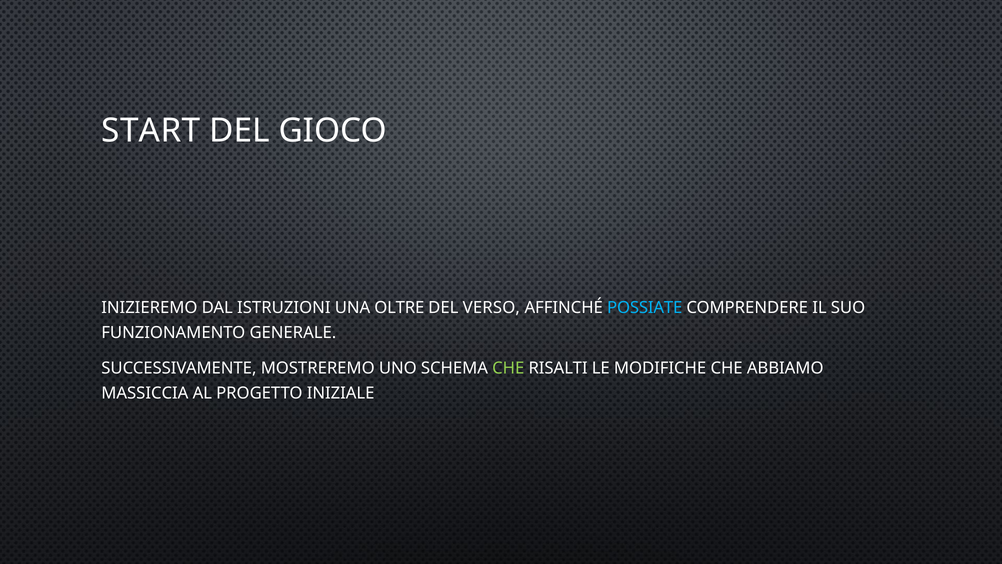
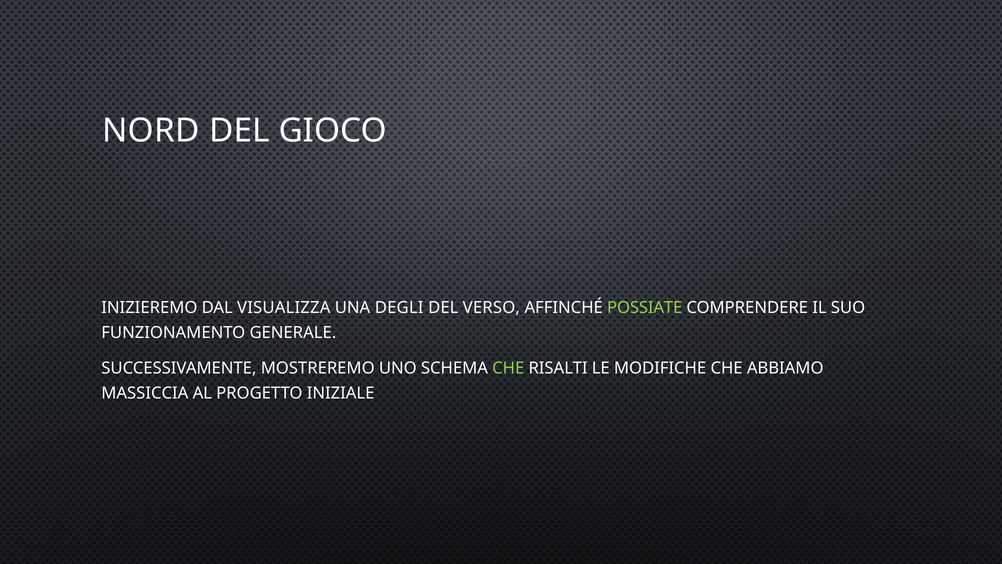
START: START -> NORD (151, 131)
ISTRUZIONI: ISTRUZIONI -> VISUALIZZA (284, 308)
OLTRE: OLTRE -> DEGLI (399, 308)
POSSIATE colour: light blue -> light green (645, 308)
